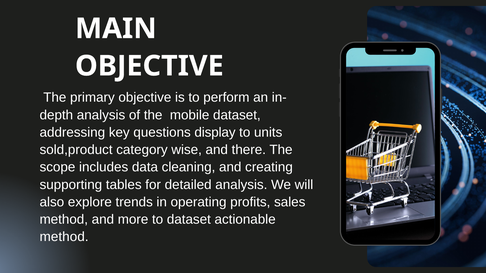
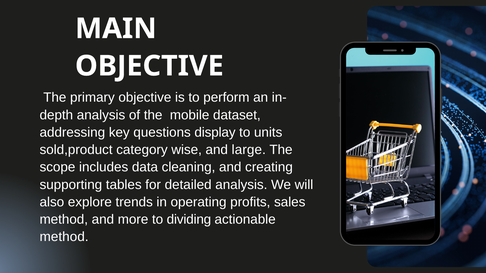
there: there -> large (249, 150)
to dataset: dataset -> dividing (189, 220)
